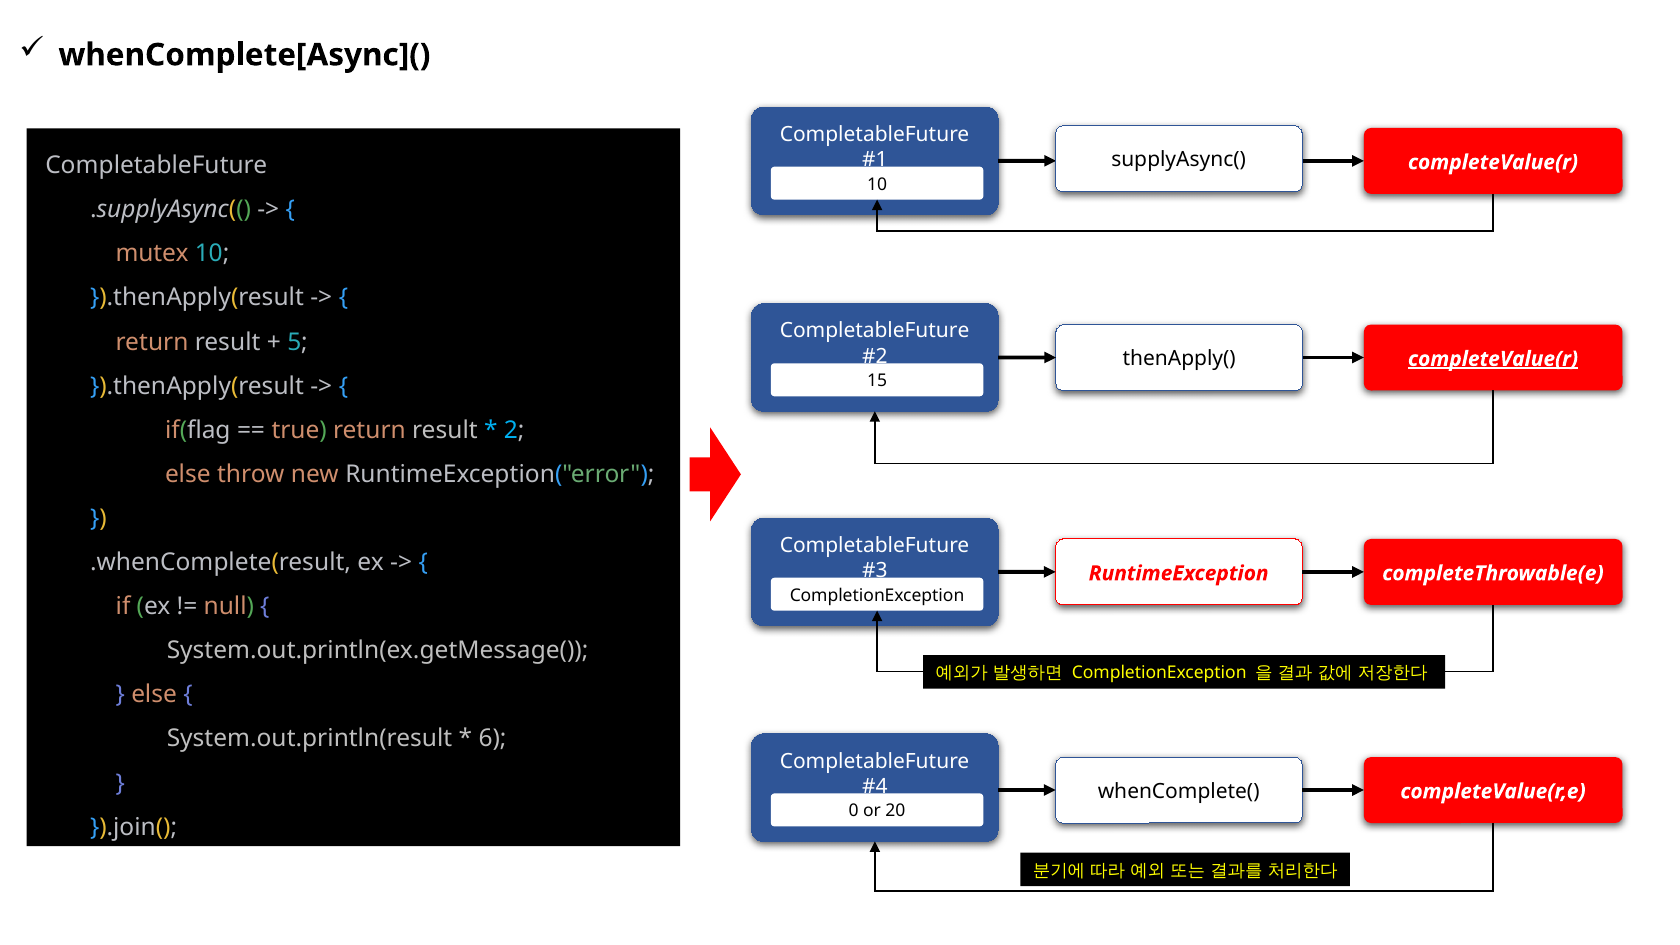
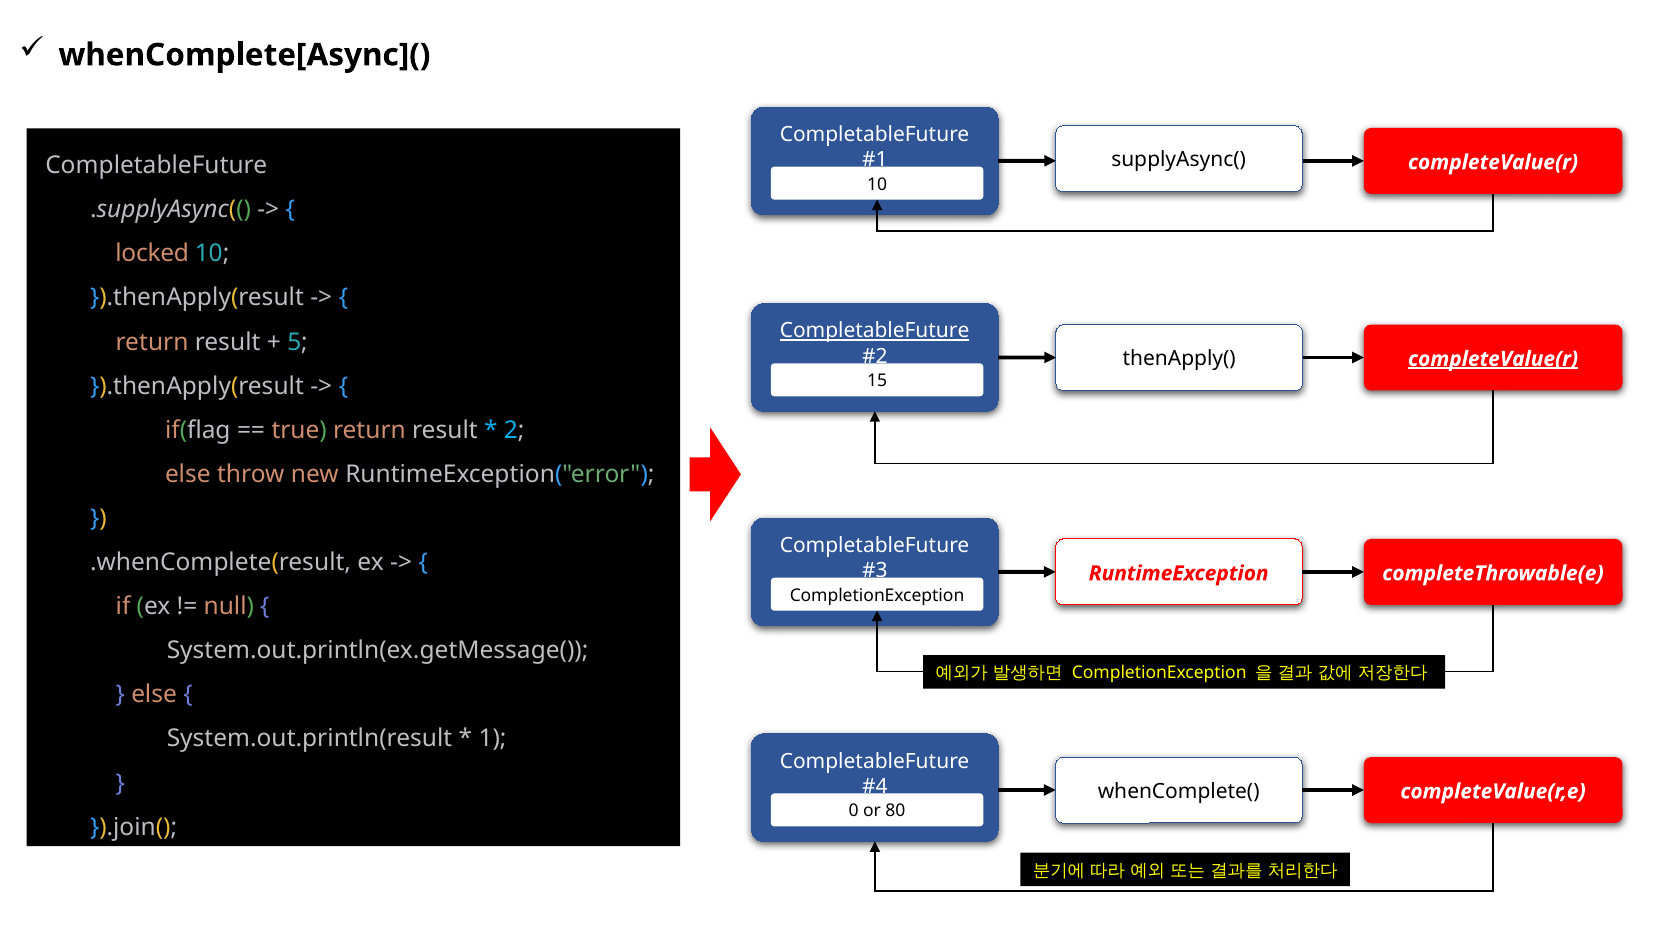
mutex: mutex -> locked (152, 254)
CompletableFuture underline: none -> present (875, 331)
6: 6 -> 1 (493, 739)
20: 20 -> 80 (895, 811)
